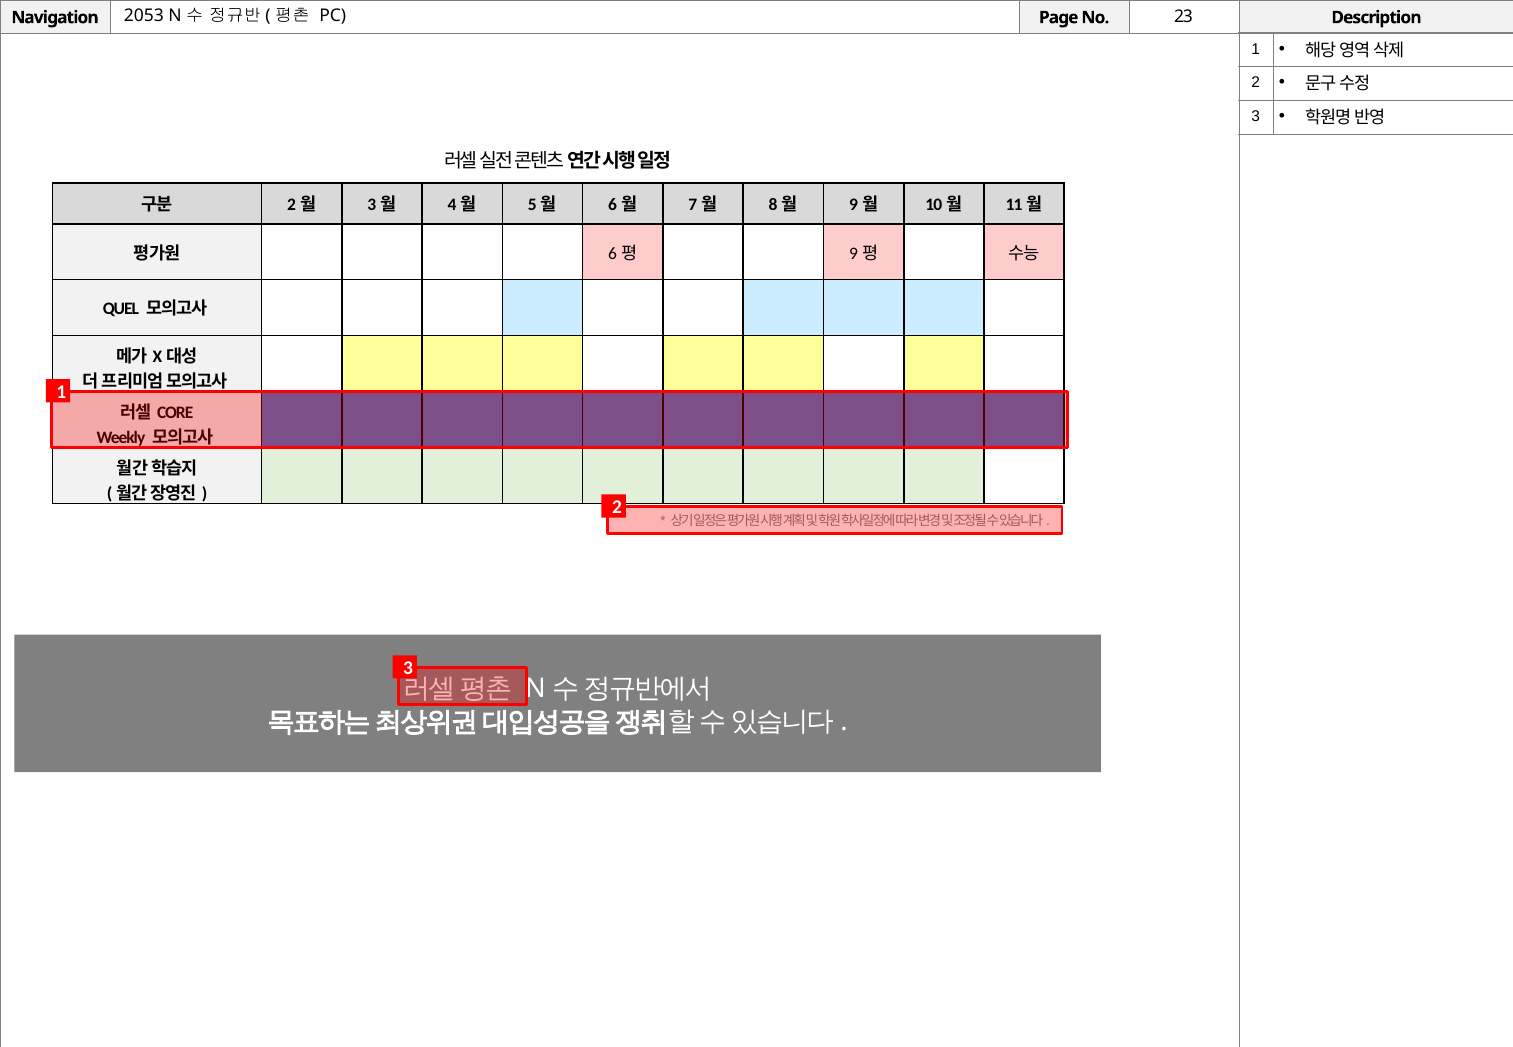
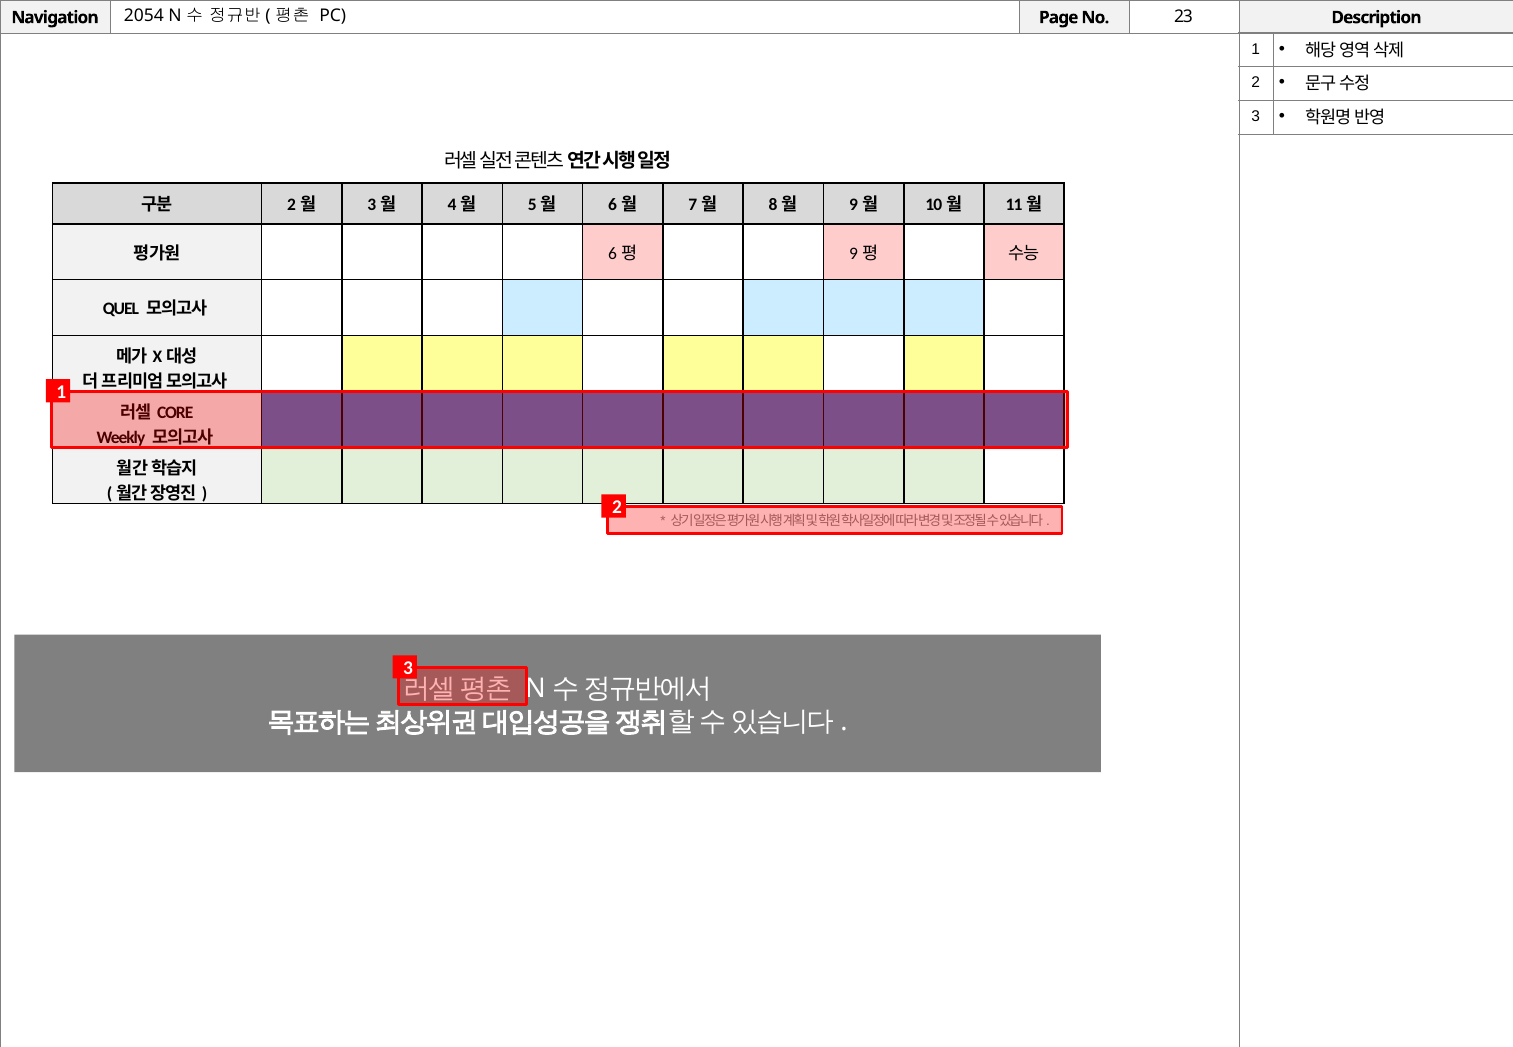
2053: 2053 -> 2054 (144, 16)
